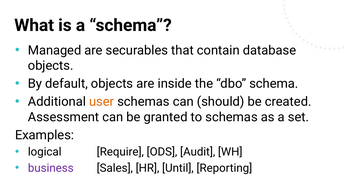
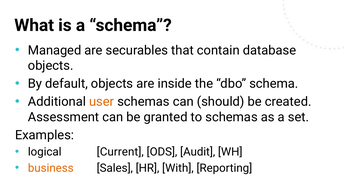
Require: Require -> Current (120, 152)
business colour: purple -> orange (51, 168)
Until: Until -> With (178, 168)
